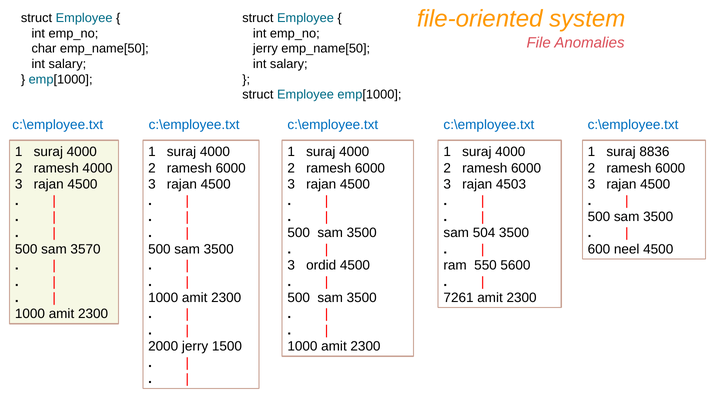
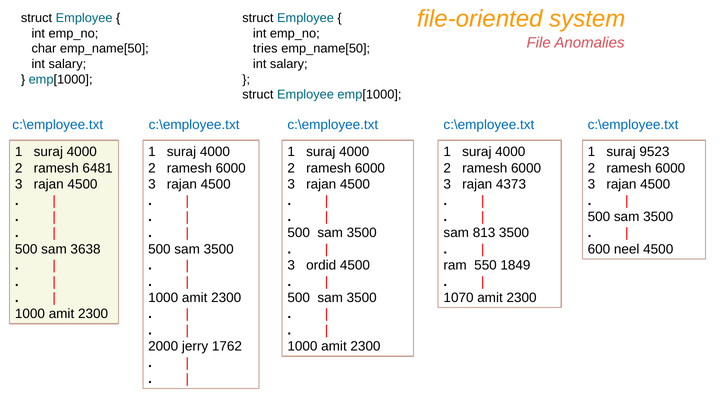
jerry: jerry -> tries (265, 49)
8836: 8836 -> 9523 (654, 152)
ramesh 4000: 4000 -> 6481 (98, 168)
4503: 4503 -> 4373 (511, 185)
504: 504 -> 813 (484, 233)
3570: 3570 -> 3638 (86, 250)
5600: 5600 -> 1849 (515, 266)
7261: 7261 -> 1070 (459, 298)
1500: 1500 -> 1762 (227, 347)
